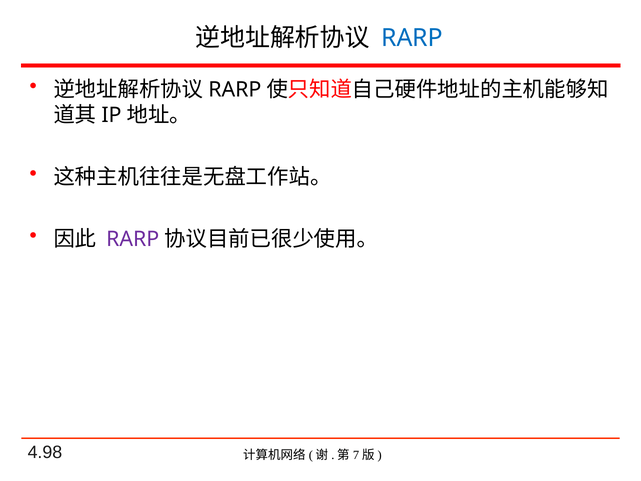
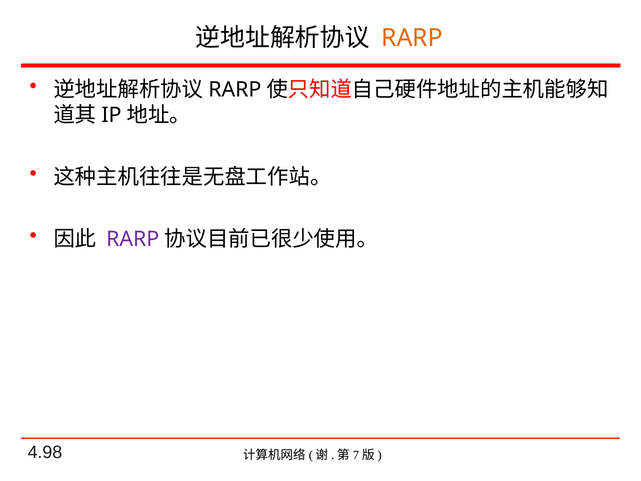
RARP colour: blue -> orange (412, 38)
